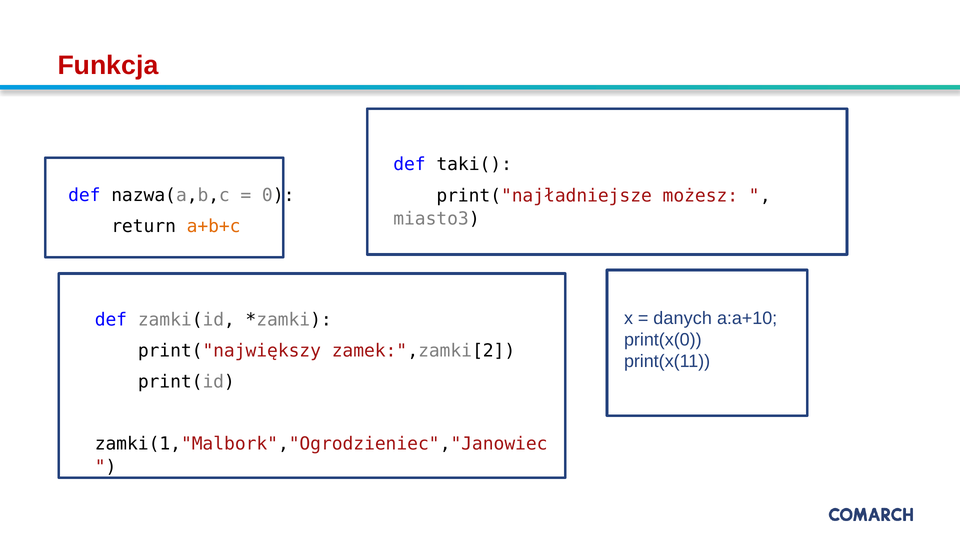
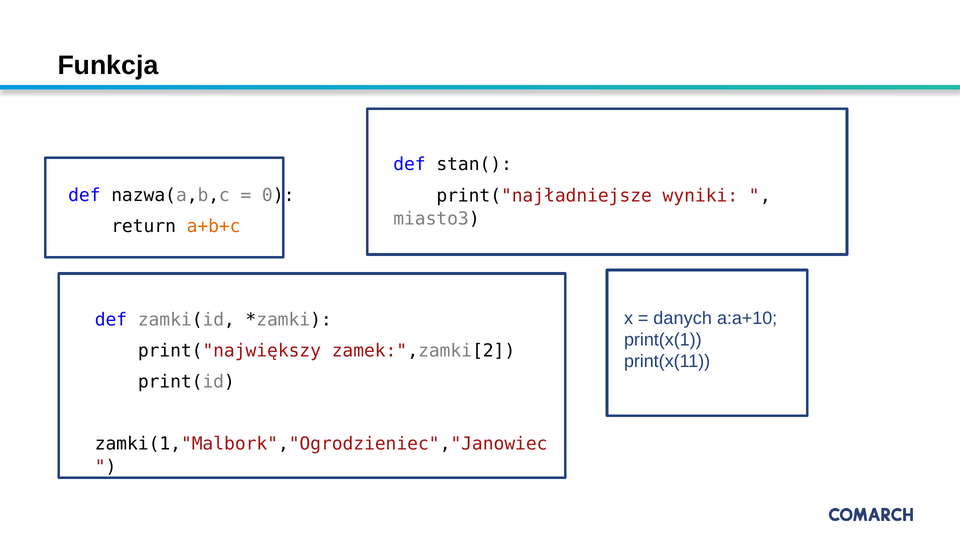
Funkcja colour: red -> black (108, 65)
taki(: taki( -> stan( (474, 165)
możesz: możesz -> wyniki (700, 196)
print(x(0: print(x(0 -> print(x(1 (663, 340)
